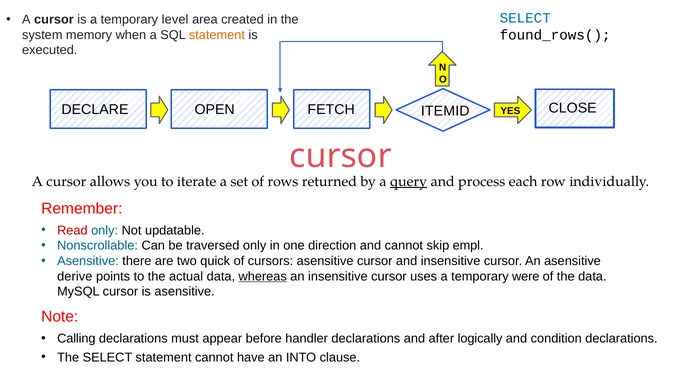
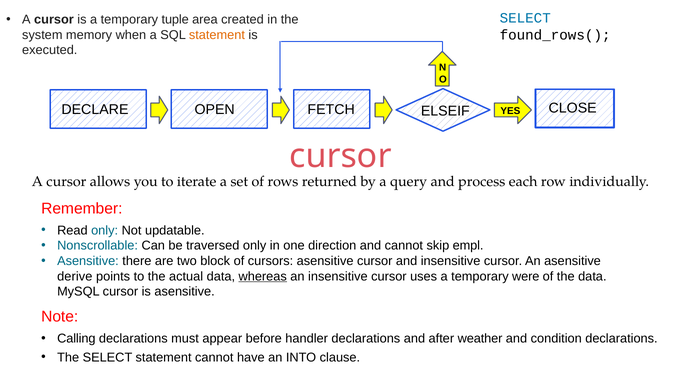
level: level -> tuple (175, 20)
ITEMID: ITEMID -> ELSEIF (445, 111)
query underline: present -> none (409, 181)
Read colour: red -> black (72, 230)
quick: quick -> block (215, 261)
logically: logically -> weather (480, 339)
